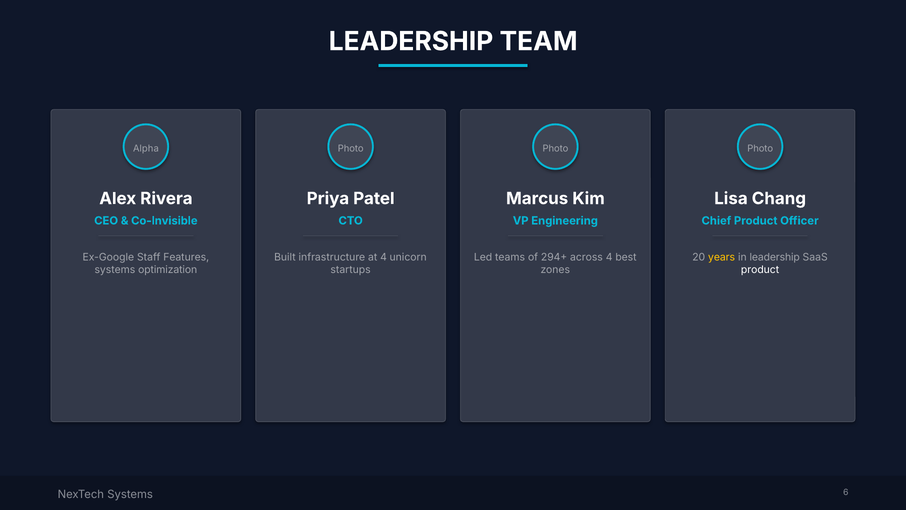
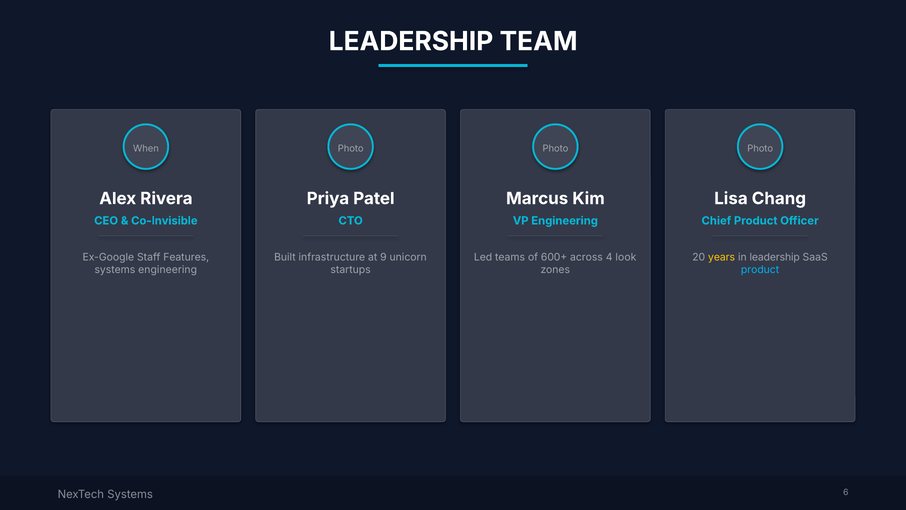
Alpha: Alpha -> When (146, 149)
at 4: 4 -> 9 (383, 257)
294+: 294+ -> 600+ (554, 257)
best: best -> look (626, 257)
systems optimization: optimization -> engineering (168, 270)
product colour: white -> light blue (760, 270)
